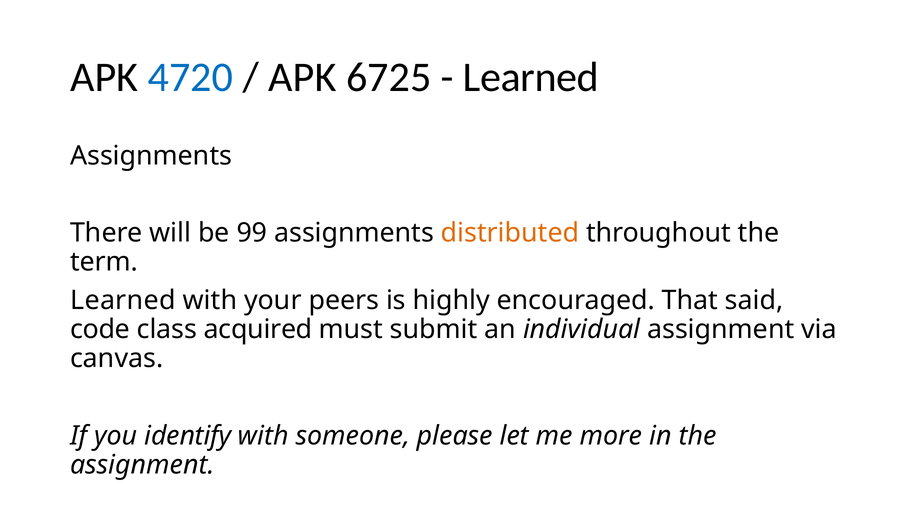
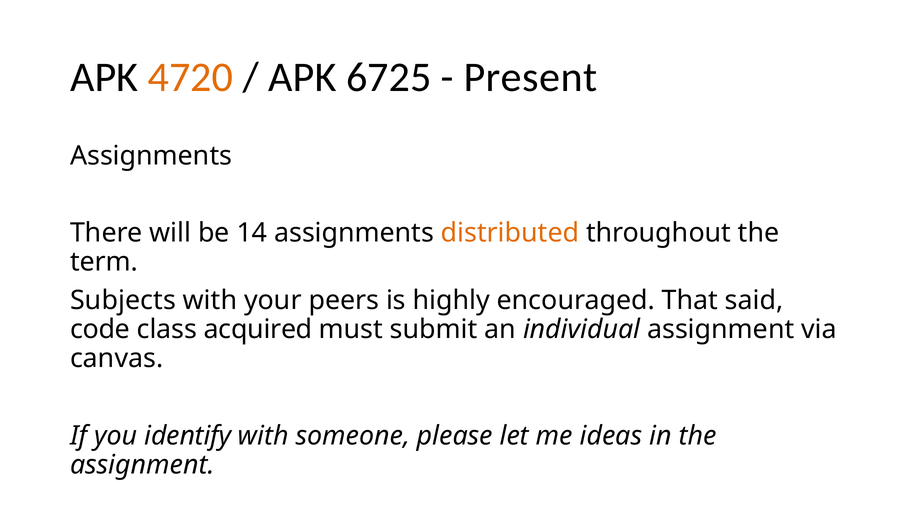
4720 colour: blue -> orange (190, 77)
Learned: Learned -> Present (530, 77)
99: 99 -> 14 (252, 233)
Learned: Learned -> Subjects (123, 300)
more: more -> ideas (611, 435)
